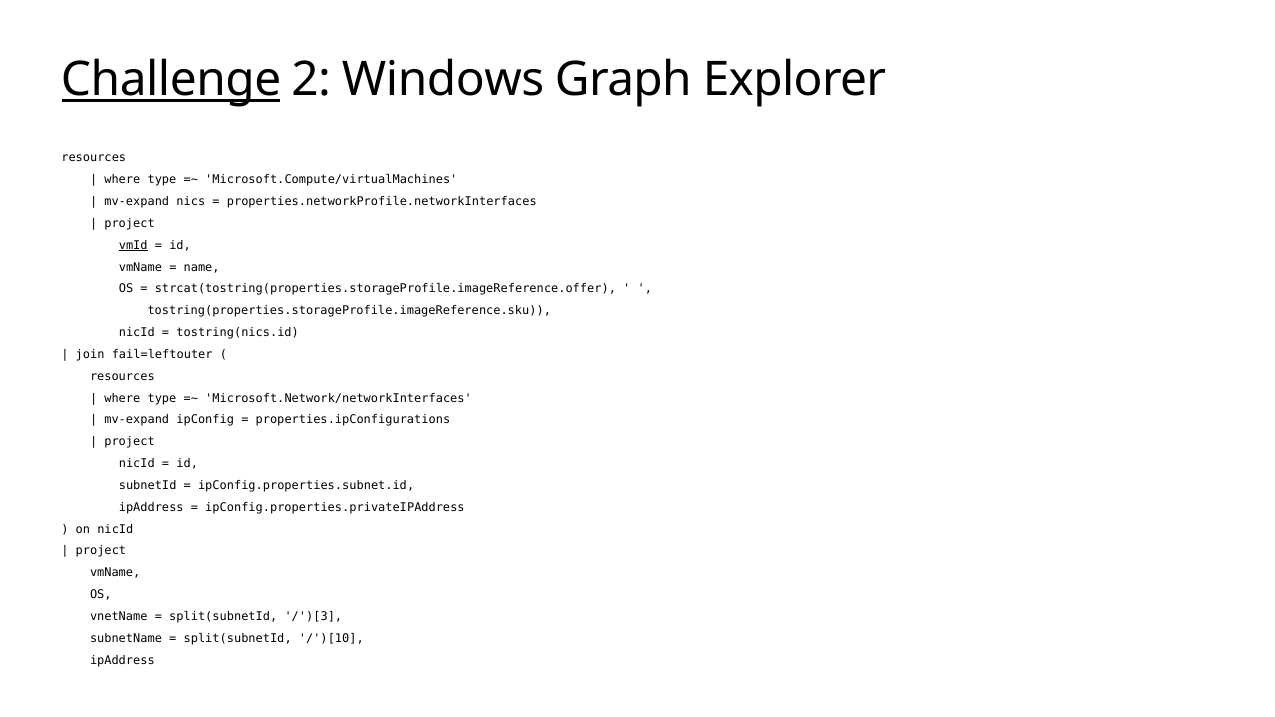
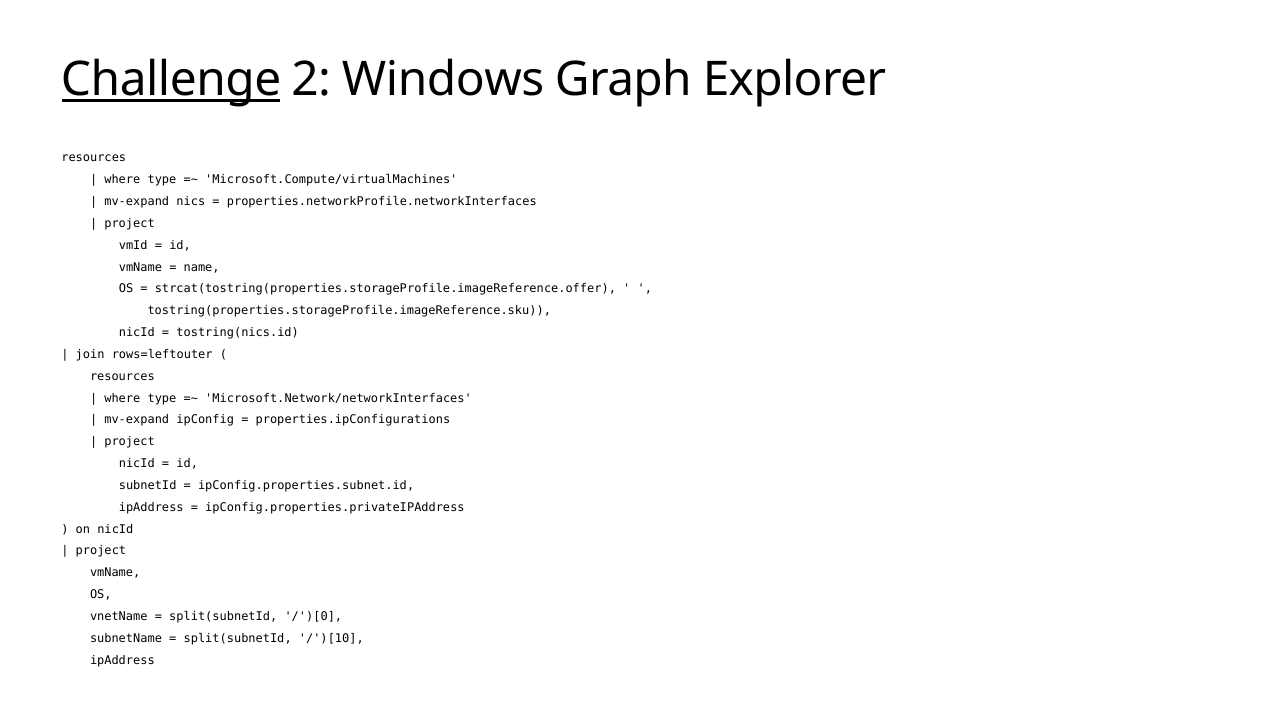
vmId underline: present -> none (133, 245)
fail=leftouter: fail=leftouter -> rows=leftouter (162, 355)
/')[3: /')[3 -> /')[0 (313, 617)
